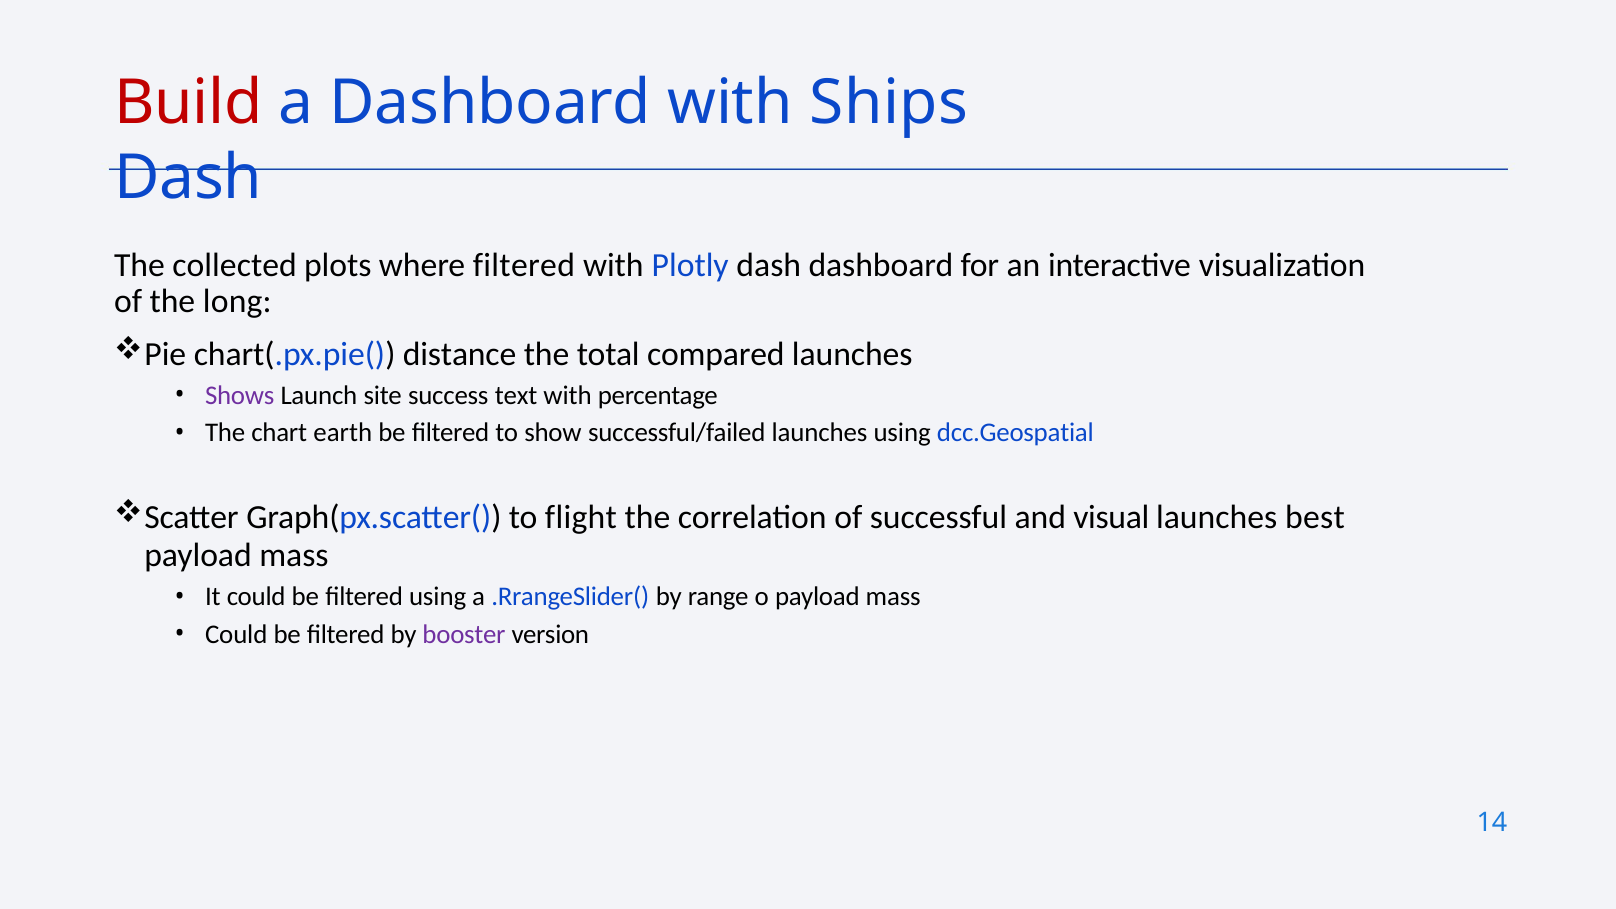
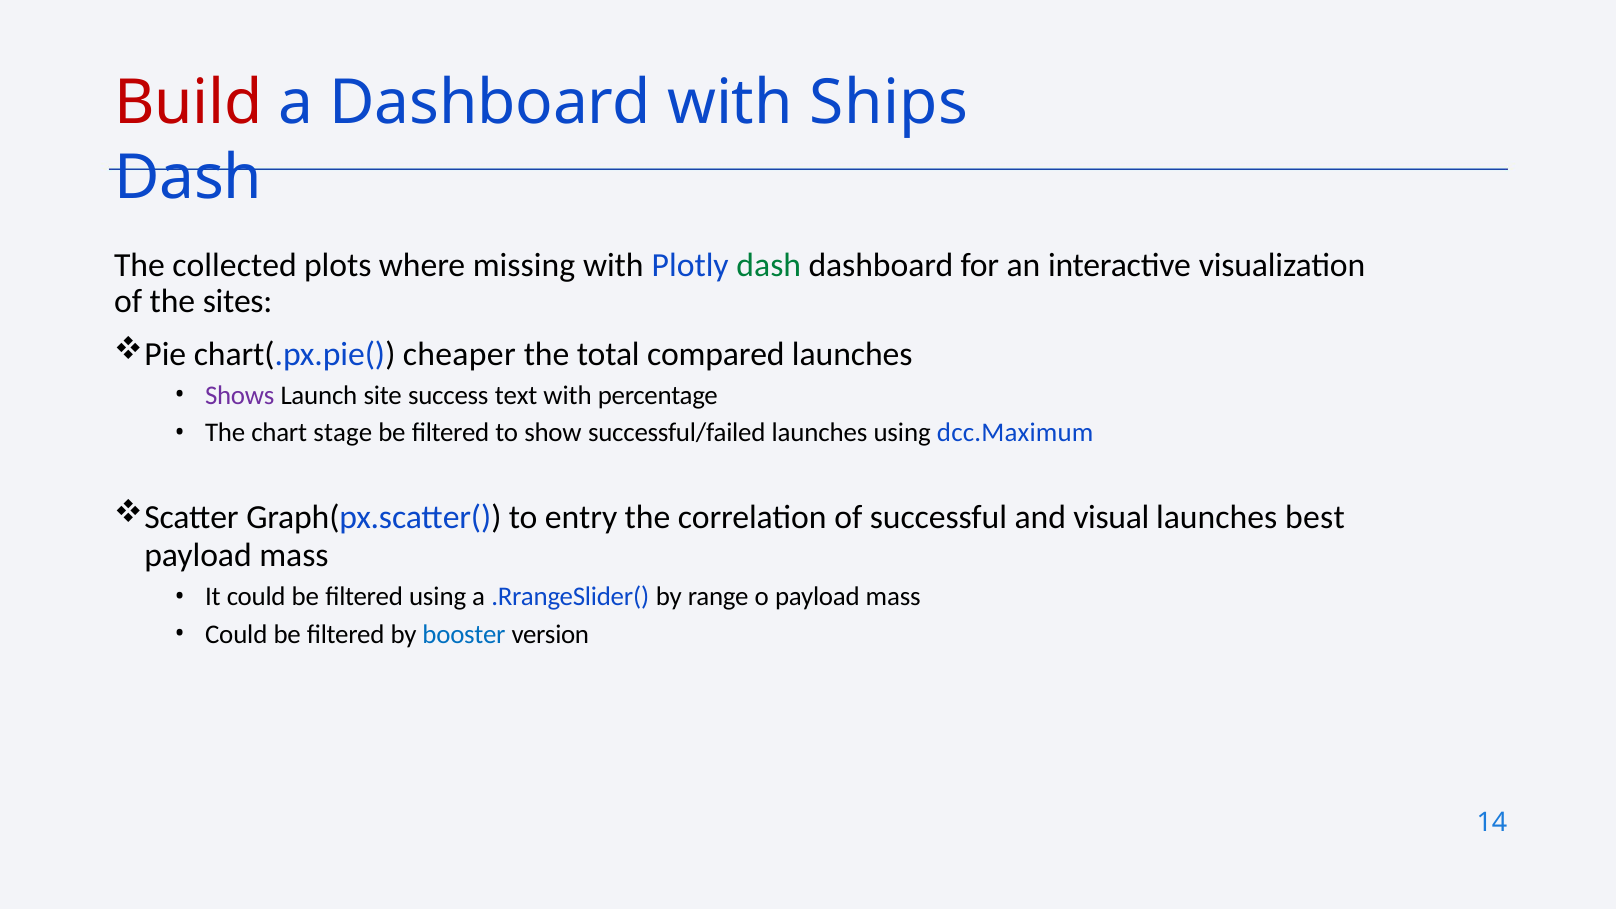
where filtered: filtered -> missing (524, 265)
dash colour: black -> green (769, 265)
long: long -> sites (238, 301)
distance: distance -> cheaper (459, 354)
earth: earth -> stage (343, 433)
dcc.Geospatial: dcc.Geospatial -> dcc.Maximum (1015, 433)
flight: flight -> entry (581, 517)
booster colour: purple -> blue (464, 634)
